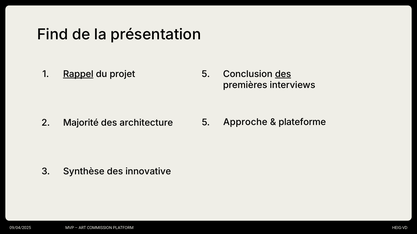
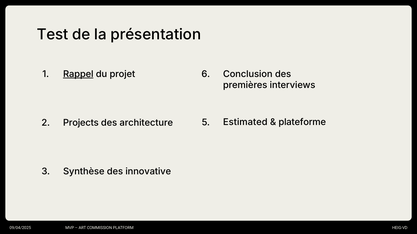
Find: Find -> Test (53, 35)
1 5: 5 -> 6 (206, 74)
des underline: present -> none (283, 74)
Approche: Approche -> Estimated (245, 122)
Majorité: Majorité -> Projects (81, 123)
